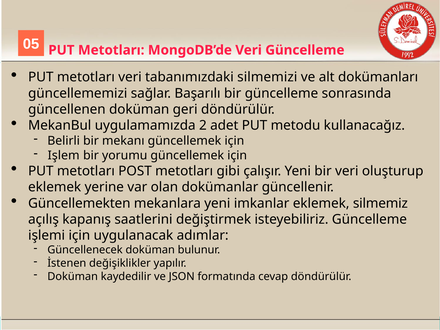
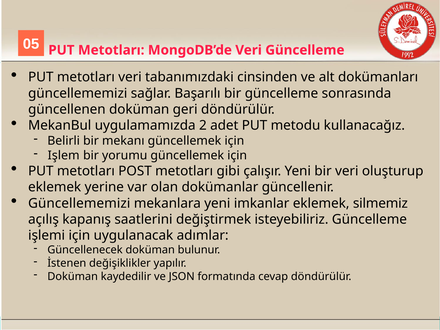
silmemizi: silmemizi -> cinsinden (267, 77)
Güncellemekten: Güncellemekten -> Güncellememizi (79, 203)
